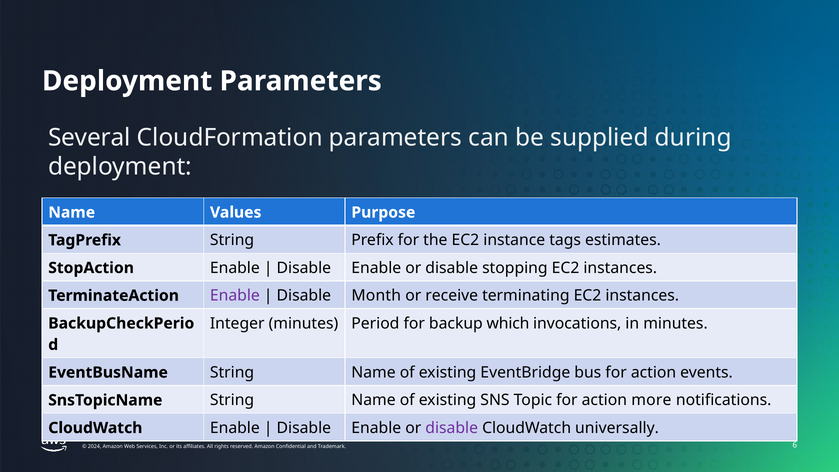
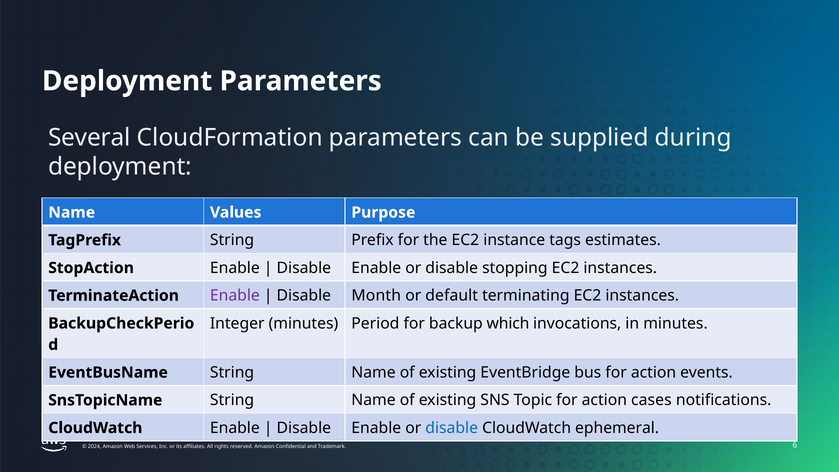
receive: receive -> default (452, 296)
more: more -> cases (651, 400)
disable colour: purple -> blue (452, 428)
universally: universally -> ephemeral (617, 428)
